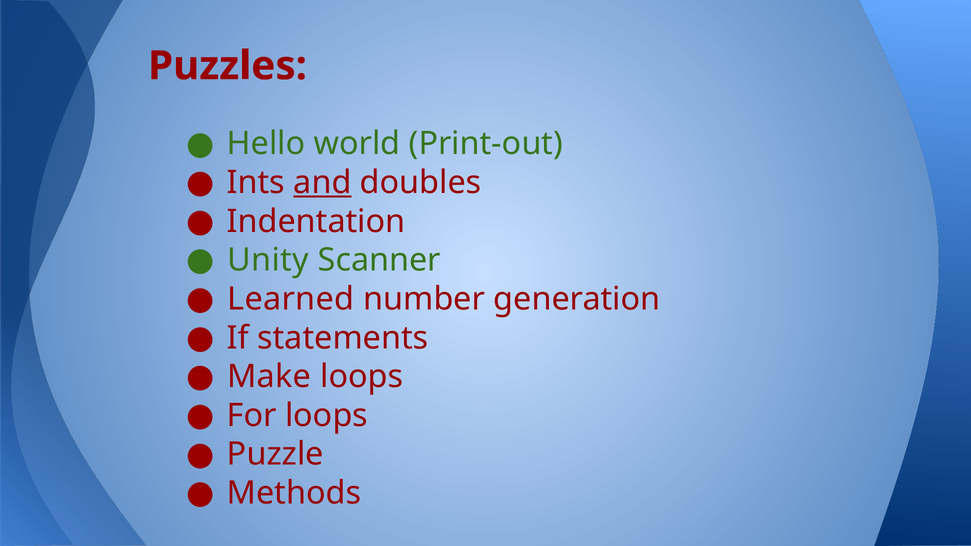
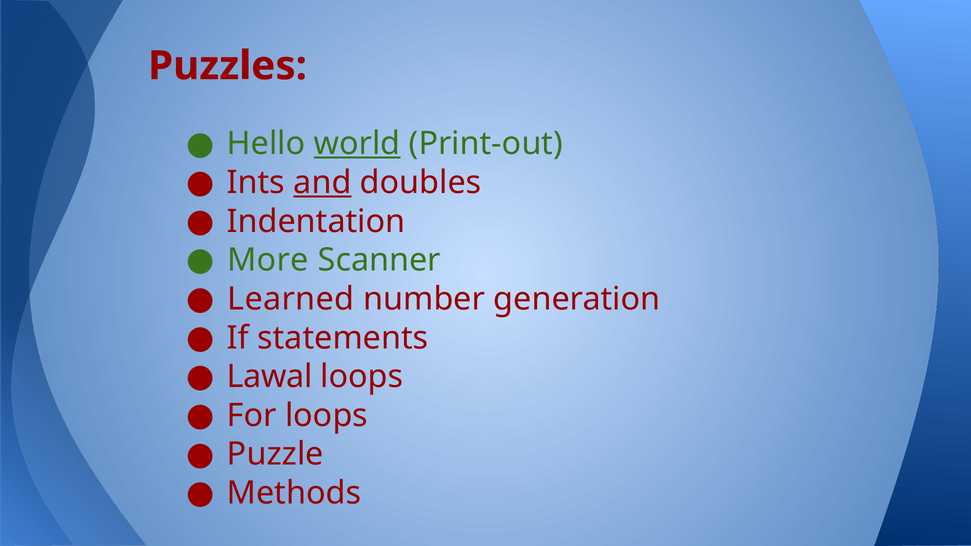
world underline: none -> present (357, 144)
Unity: Unity -> More (268, 260)
Make: Make -> Lawal (270, 377)
